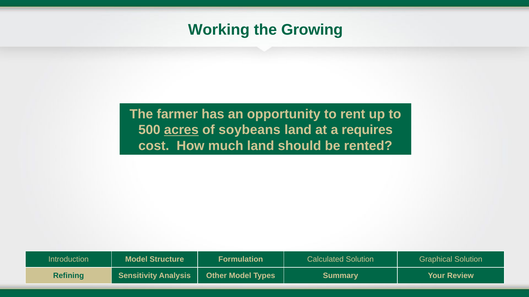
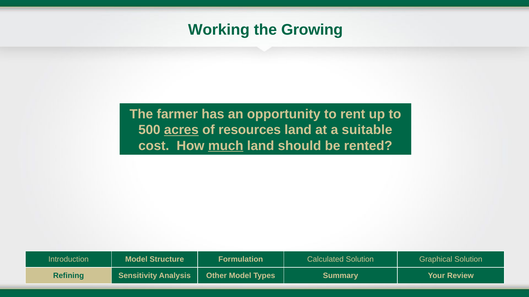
soybeans: soybeans -> resources (250, 130)
requires: requires -> suitable (367, 130)
much underline: none -> present (226, 146)
